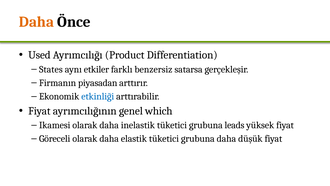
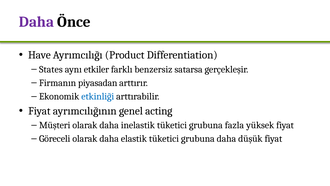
Daha colour: orange -> purple (36, 22)
Used: Used -> Have (39, 55)
which: which -> acting (159, 111)
Ikamesi: Ikamesi -> Müşteri (55, 125)
leads: leads -> fazla (234, 125)
